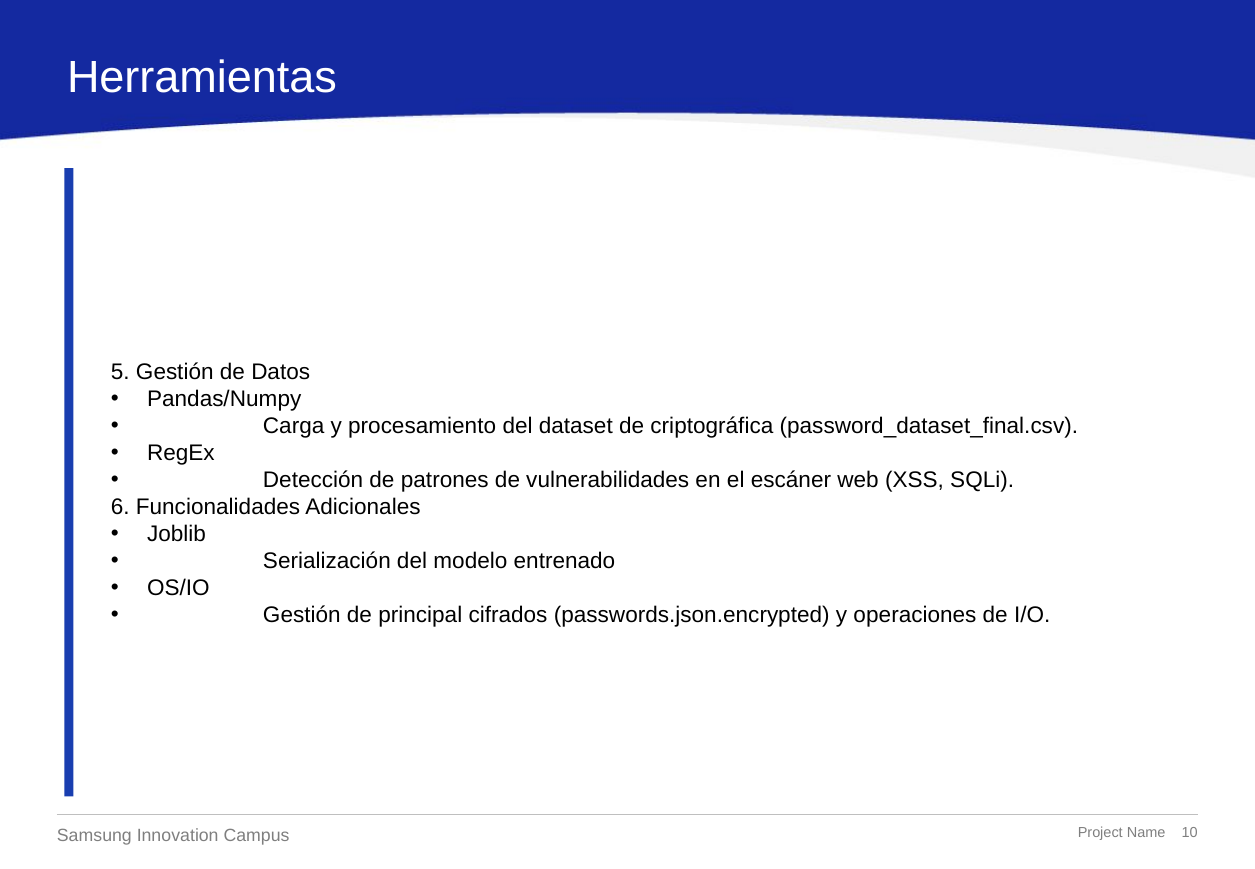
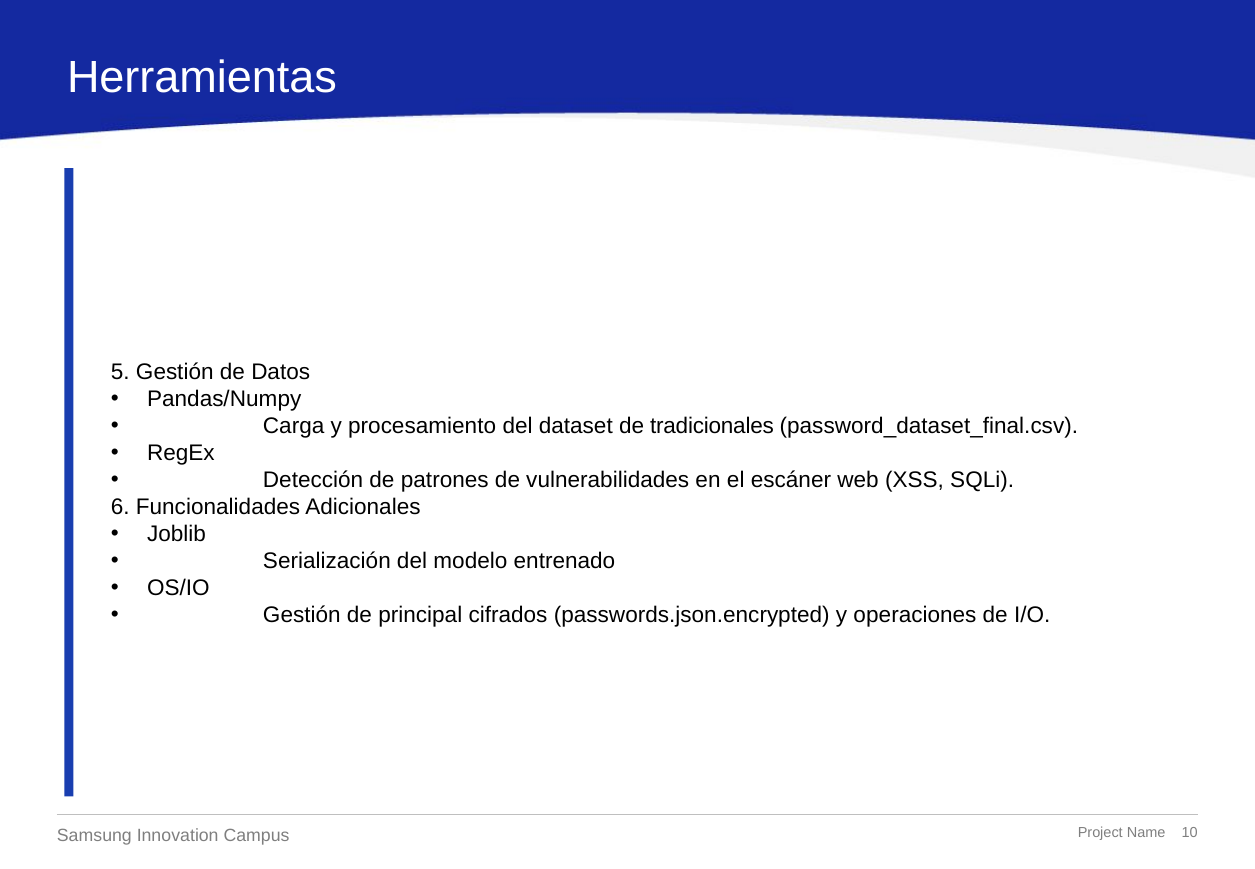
criptográfica: criptográfica -> tradicionales (712, 426)
